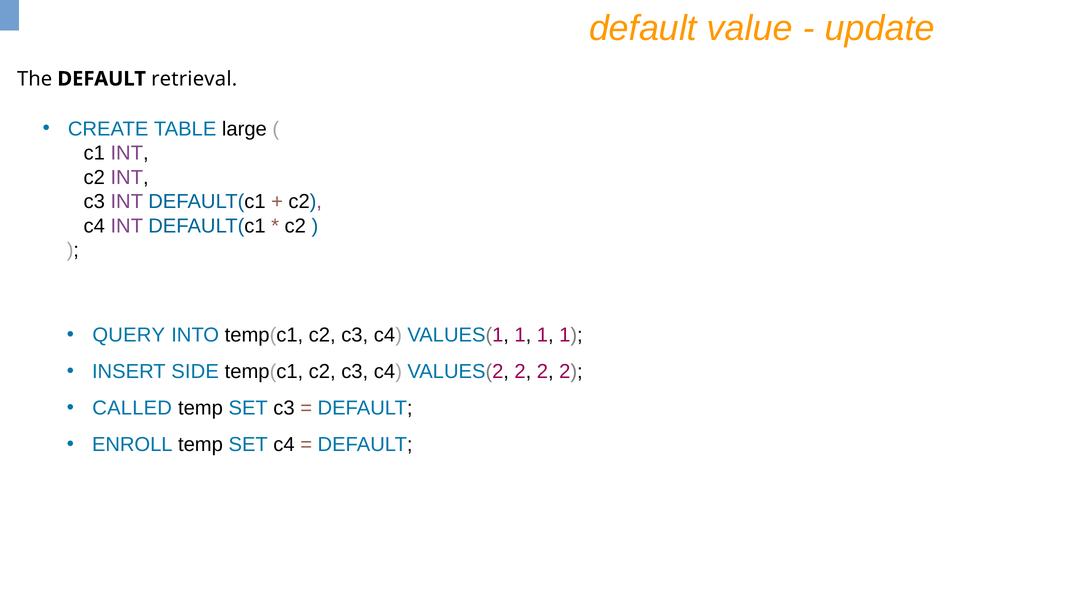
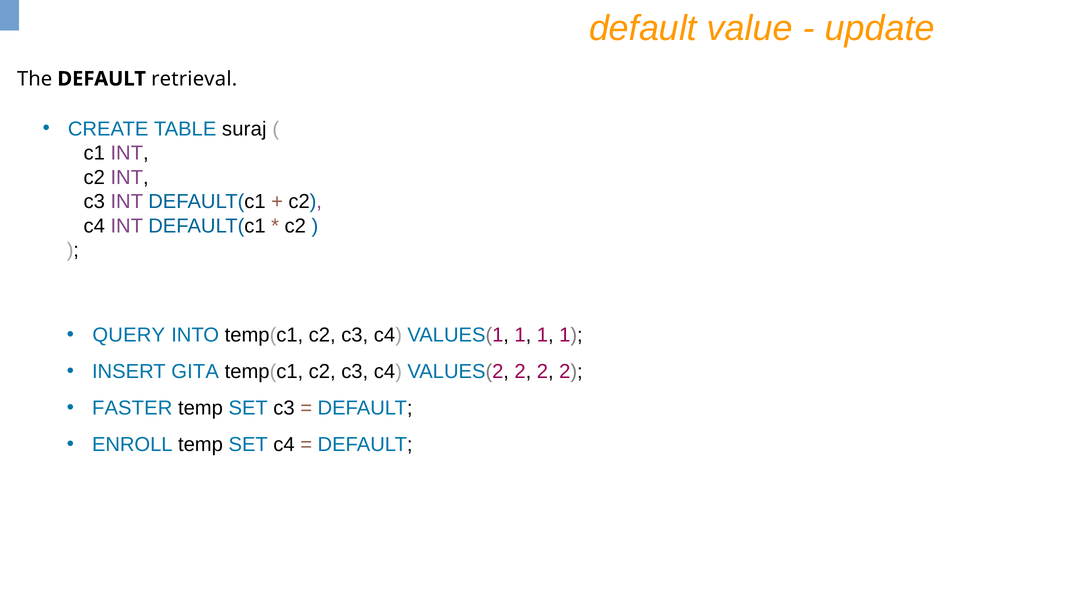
large: large -> suraj (244, 129)
SIDE: SIDE -> GITA (195, 371)
CALLED: CALLED -> FASTER (132, 408)
